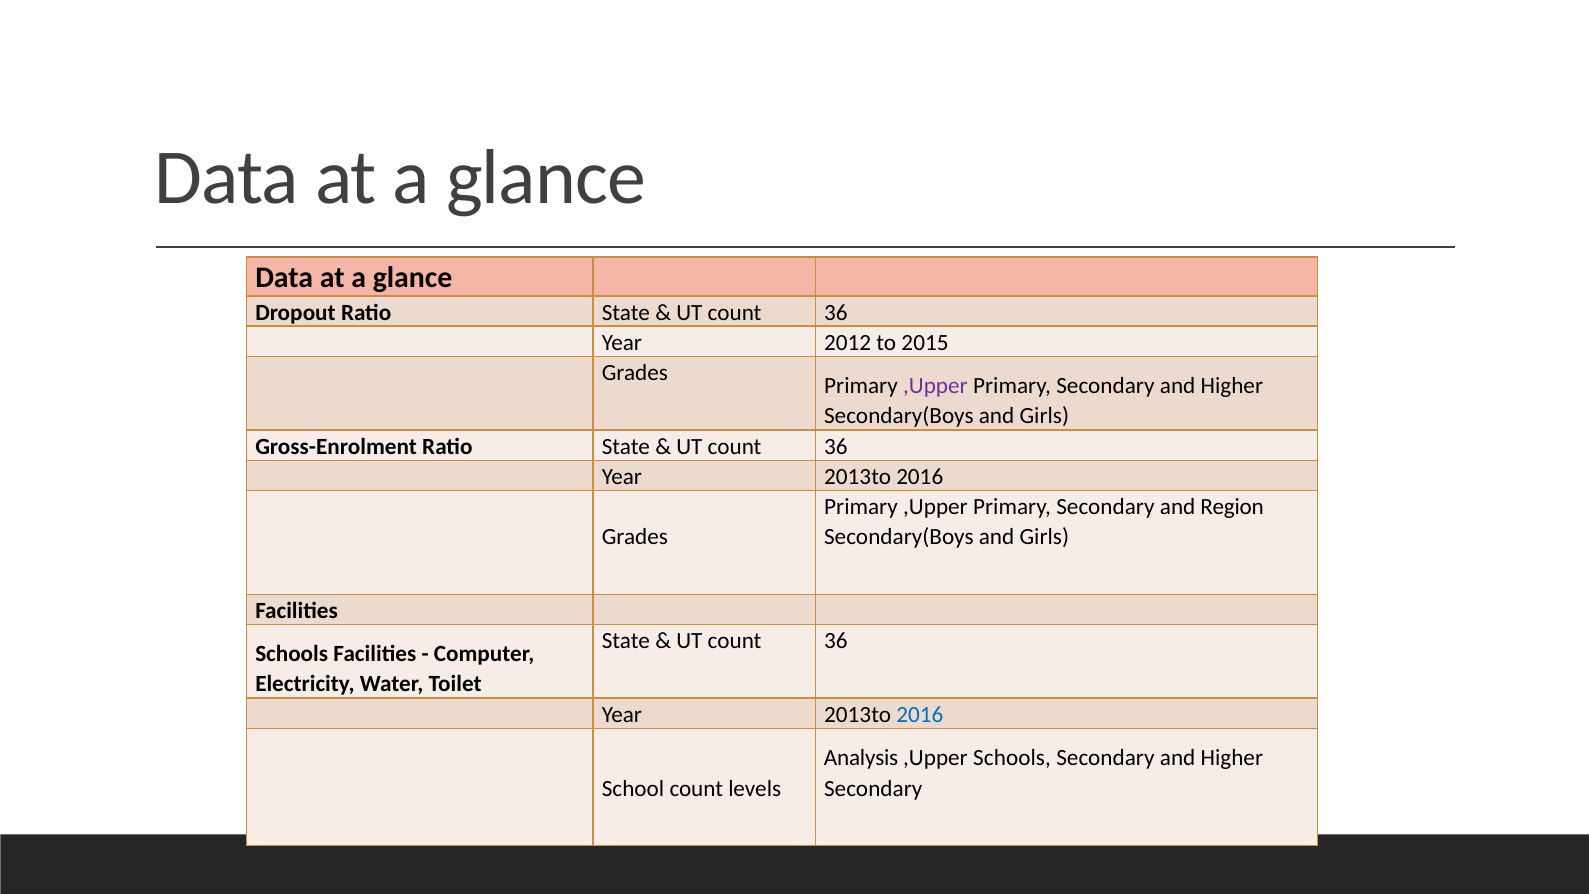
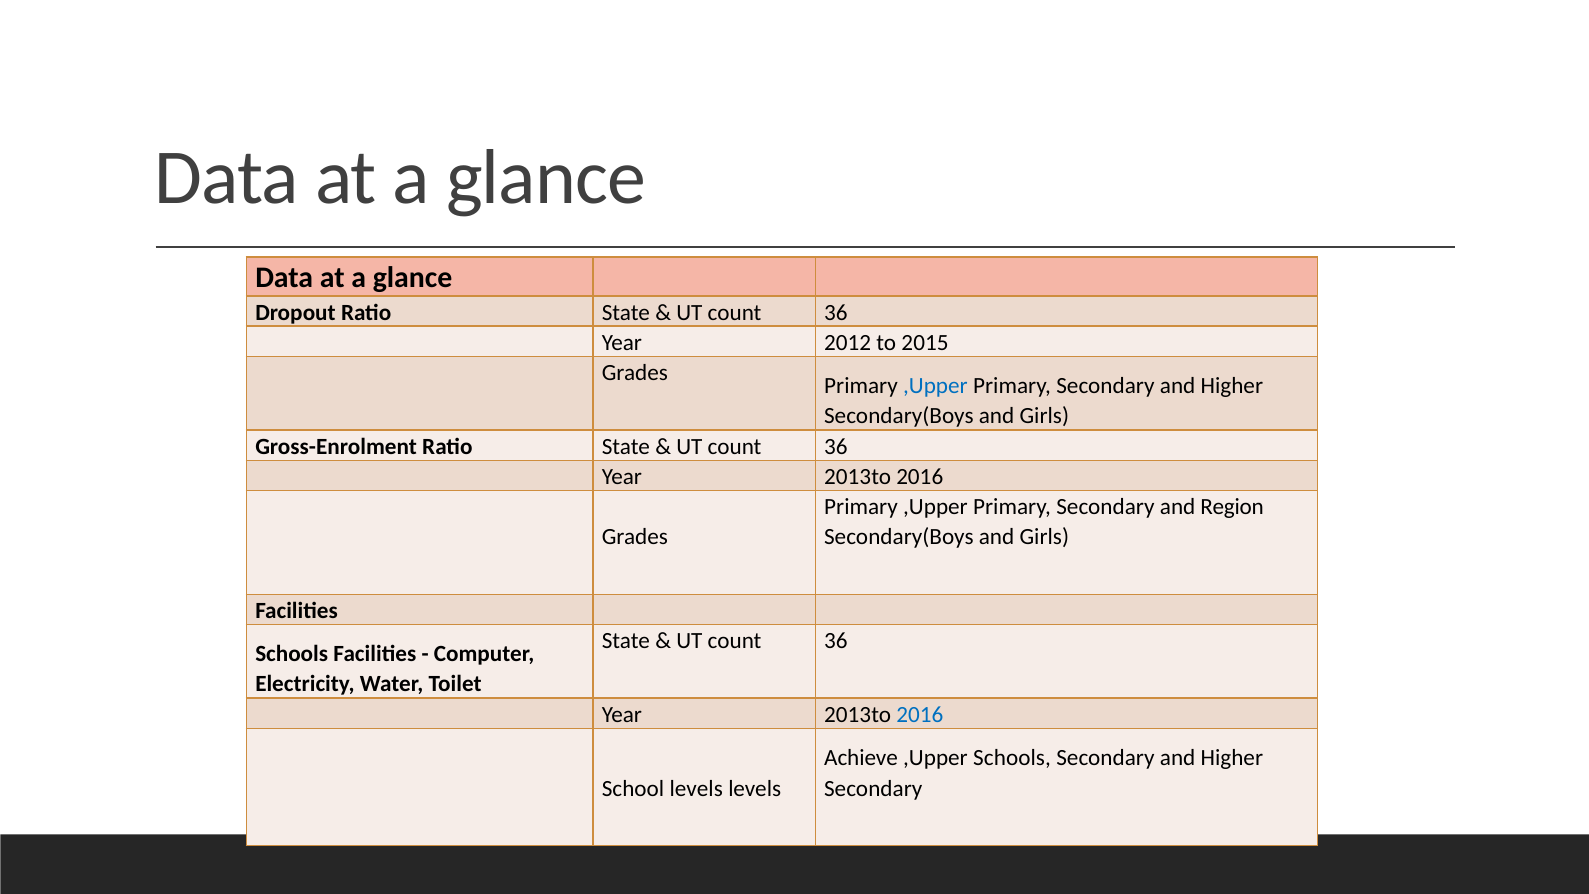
,Upper colour: purple -> blue (935, 386)
Analysis: Analysis -> Achieve (861, 758)
School count: count -> levels (696, 788)
